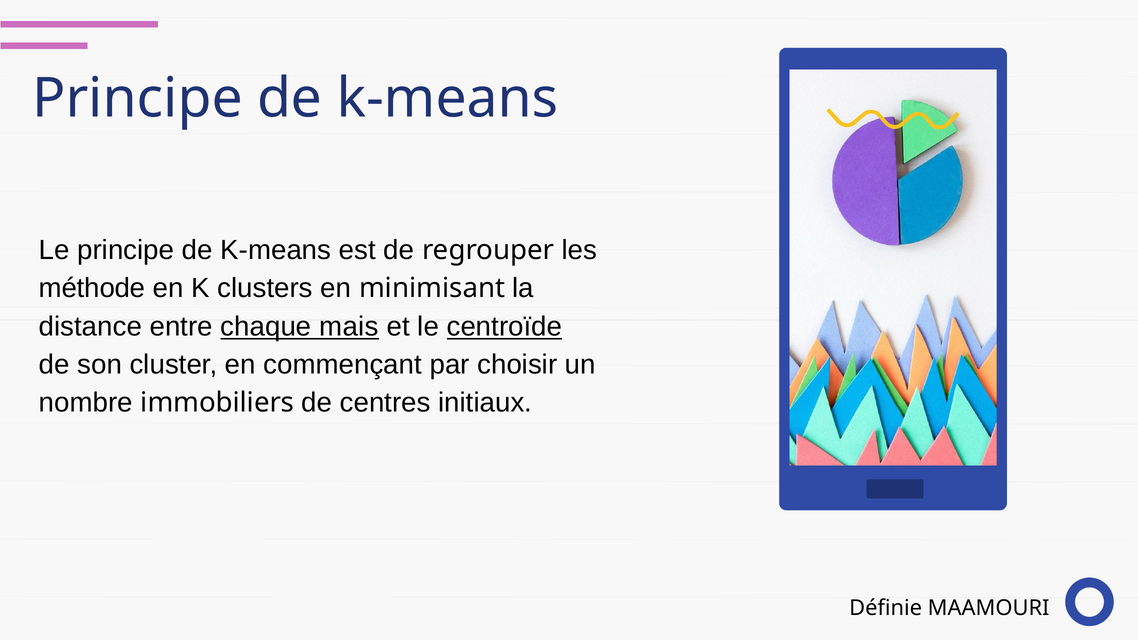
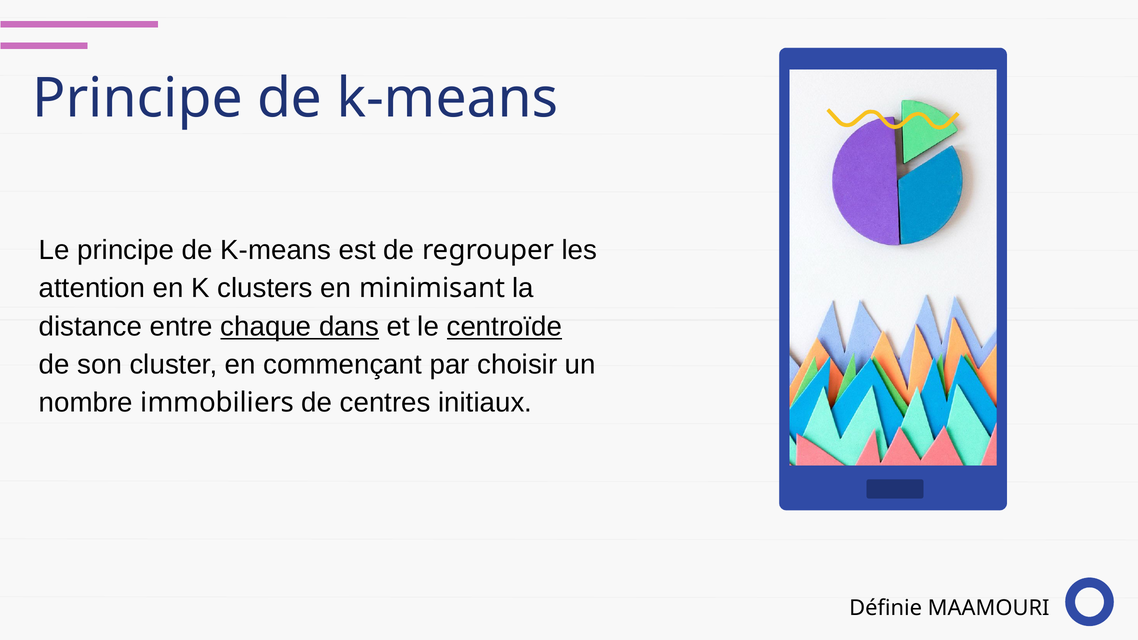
méthode: méthode -> attention (92, 288)
mais: mais -> dans (349, 327)
